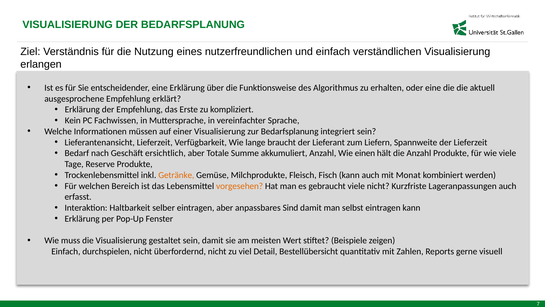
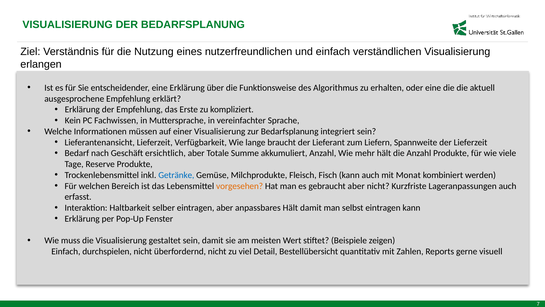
einen: einen -> mehr (365, 153)
Getränke colour: orange -> blue (176, 175)
gebraucht viele: viele -> aber (356, 186)
anpassbares Sind: Sind -> Hält (290, 208)
